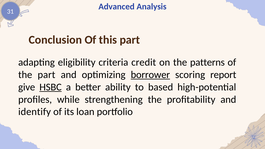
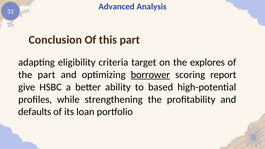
credit: credit -> target (144, 62)
patterns: patterns -> explores (207, 62)
HSBC underline: present -> none (51, 87)
identify: identify -> defaults (35, 112)
